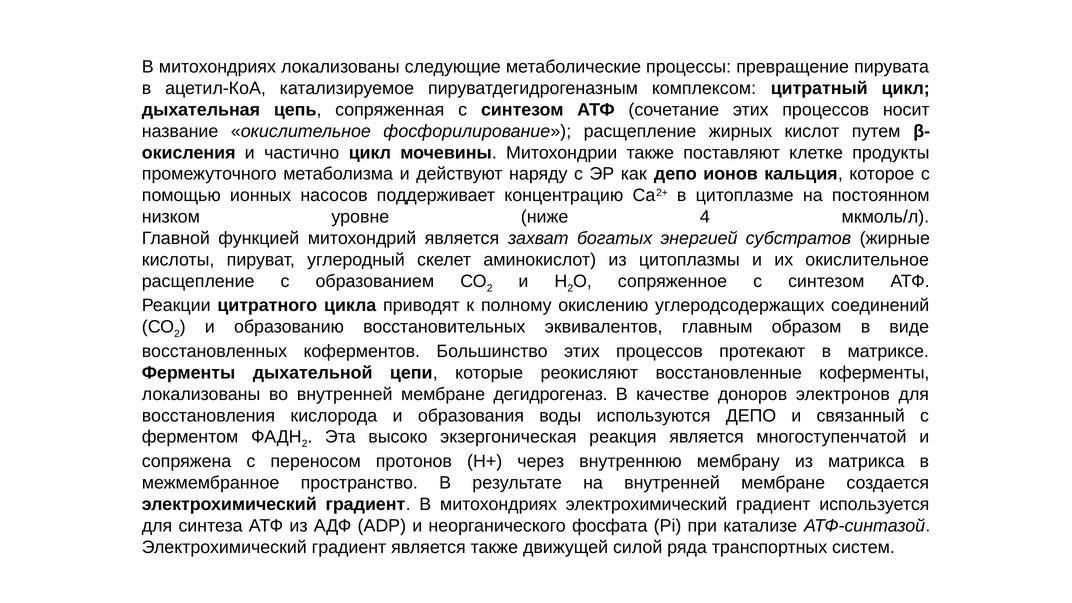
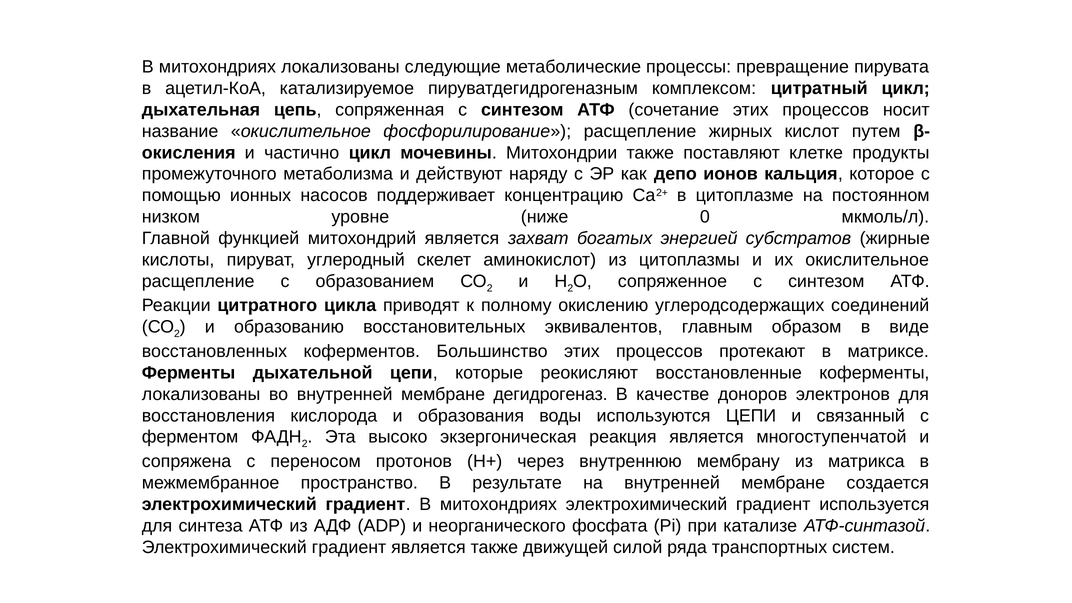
4: 4 -> 0 (705, 217)
используются ДЕПО: ДЕПО -> ЦЕПИ (751, 416)
